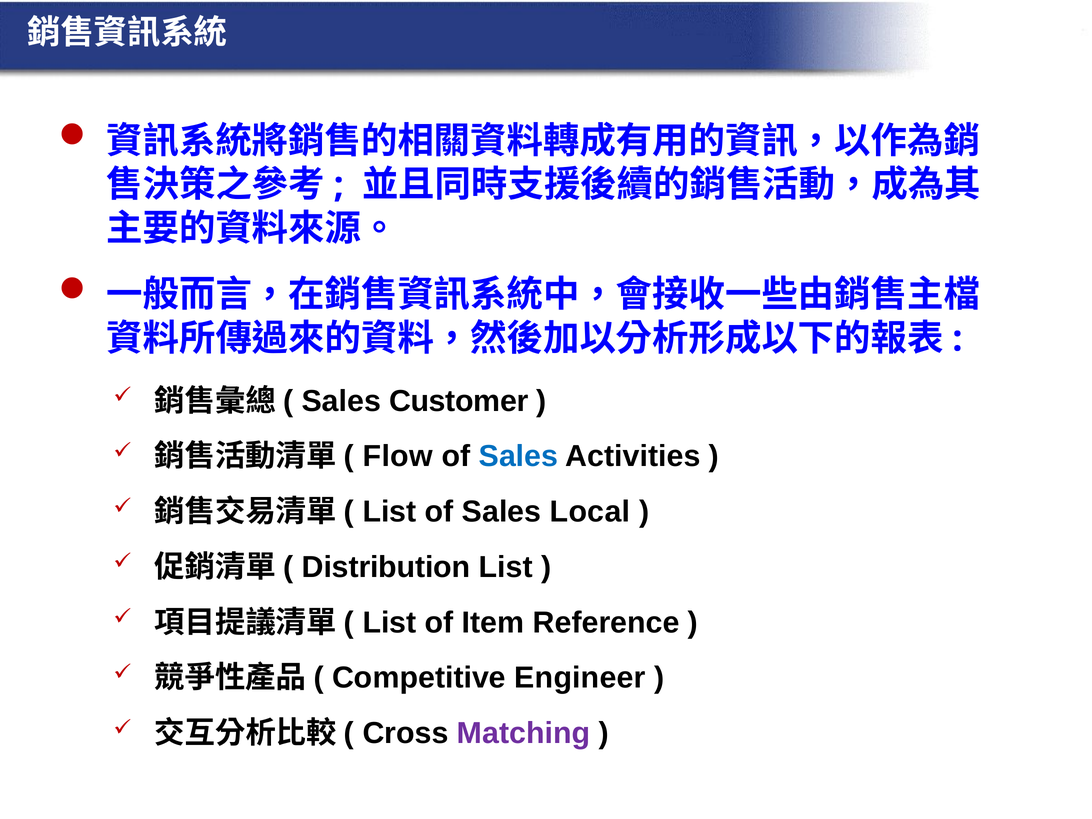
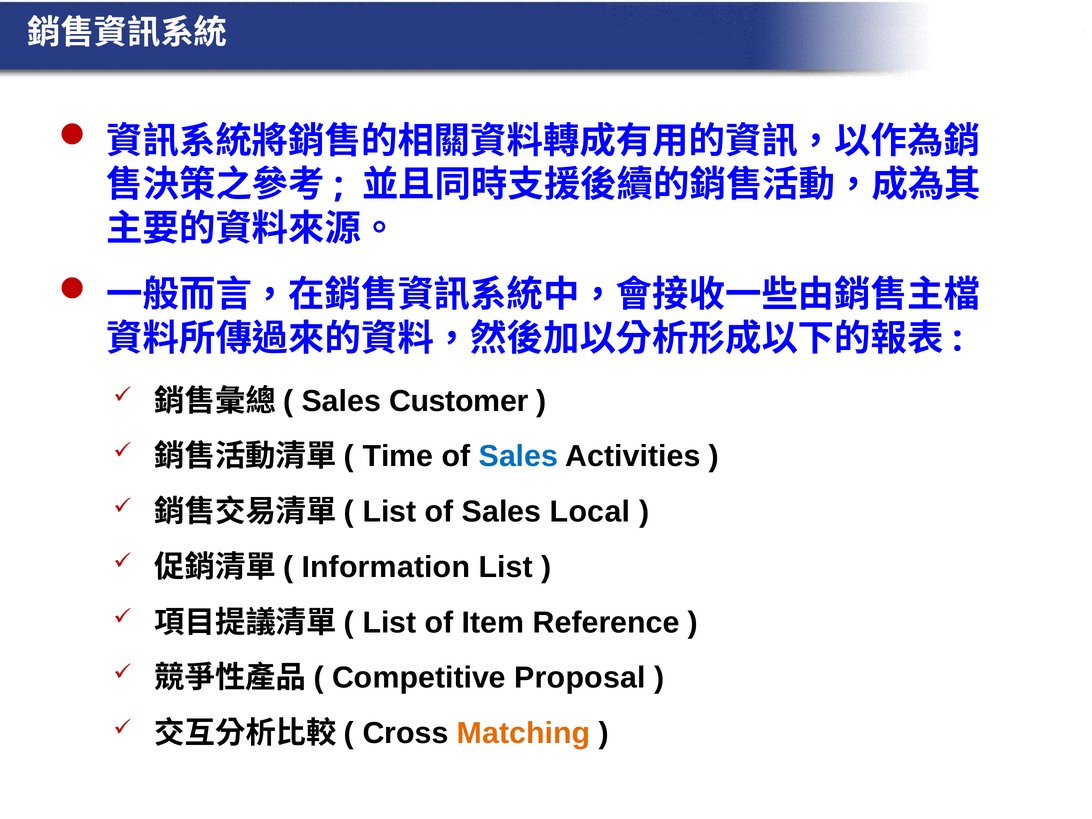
Flow: Flow -> Time (398, 456)
Distribution: Distribution -> Information (386, 567)
Engineer: Engineer -> Proposal (580, 678)
Matching colour: purple -> orange (523, 733)
